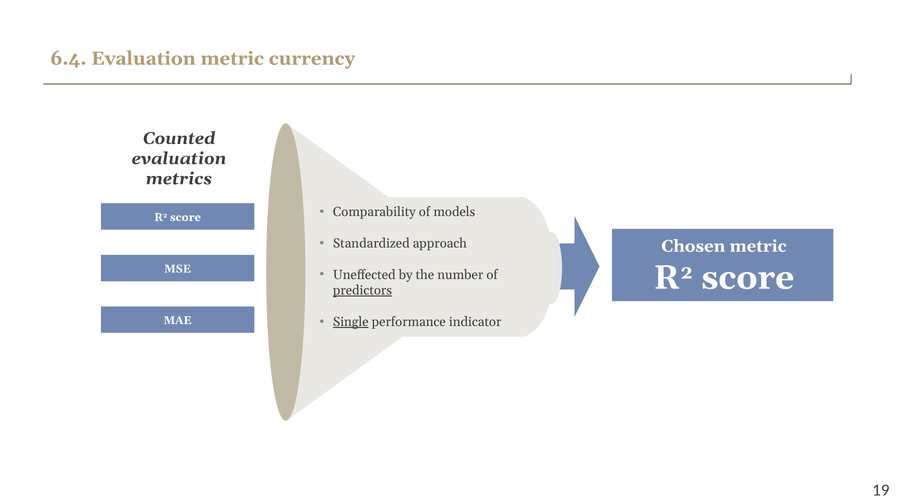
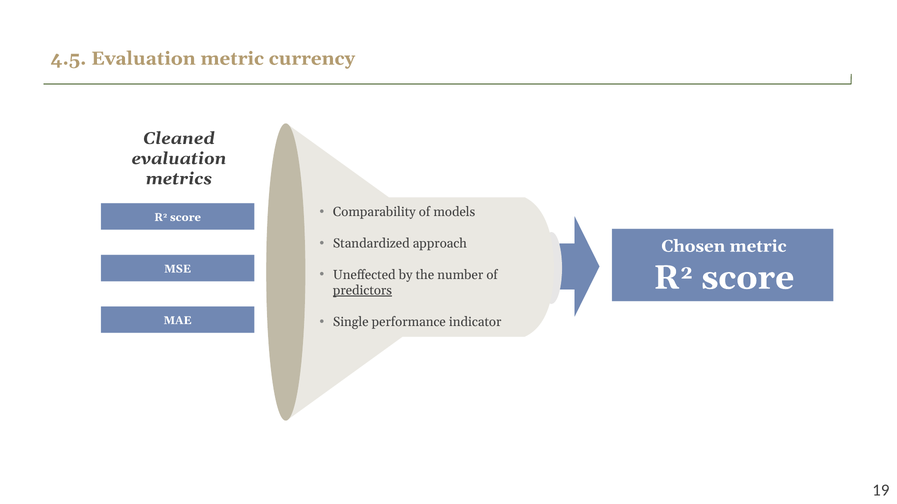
6.4: 6.4 -> 4.5 (68, 59)
Counted: Counted -> Cleaned (179, 139)
Single underline: present -> none (351, 322)
